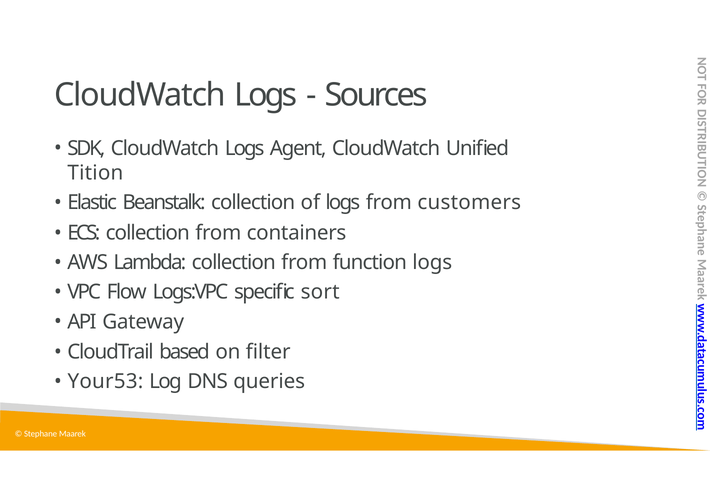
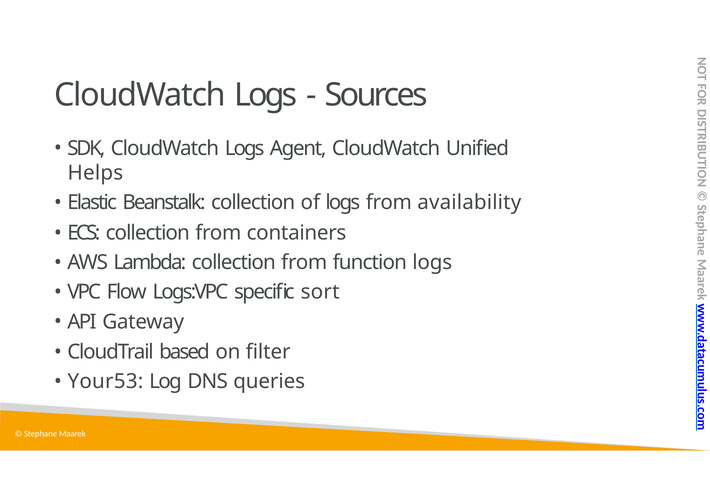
Tition: Tition -> Helps (95, 173)
customers: customers -> availability (469, 203)
